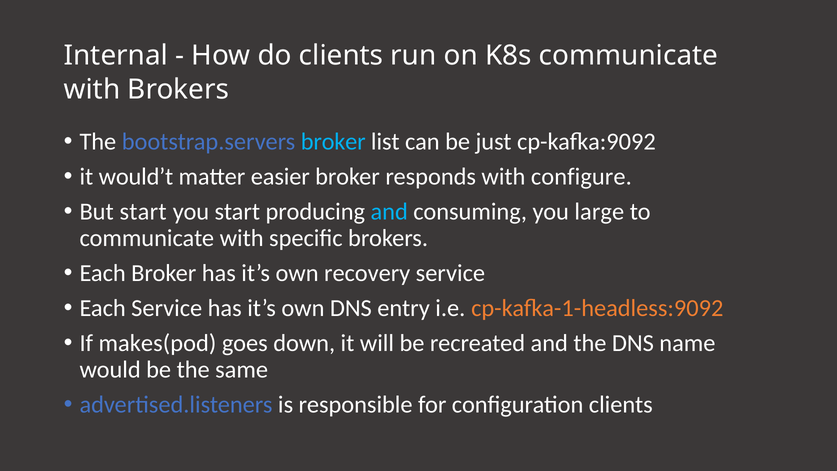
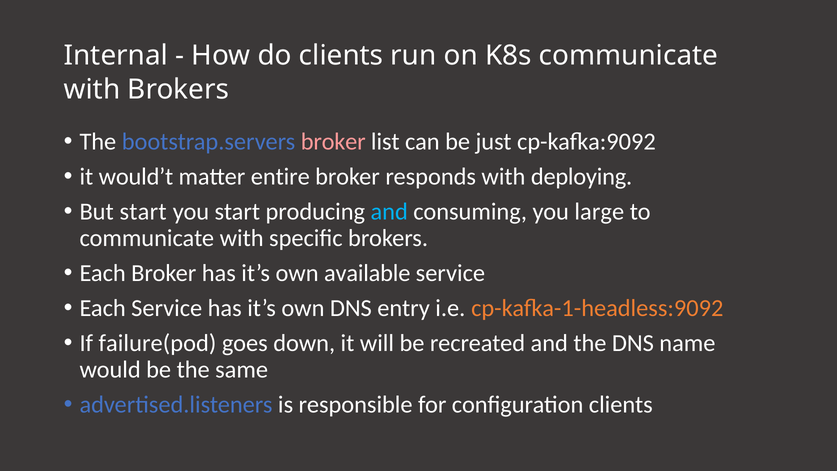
broker colour: light blue -> pink (333, 141)
easier: easier -> entire (280, 177)
configure: configure -> deploying (582, 177)
recovery: recovery -> available (367, 273)
makes(pod: makes(pod -> failure(pod (157, 343)
